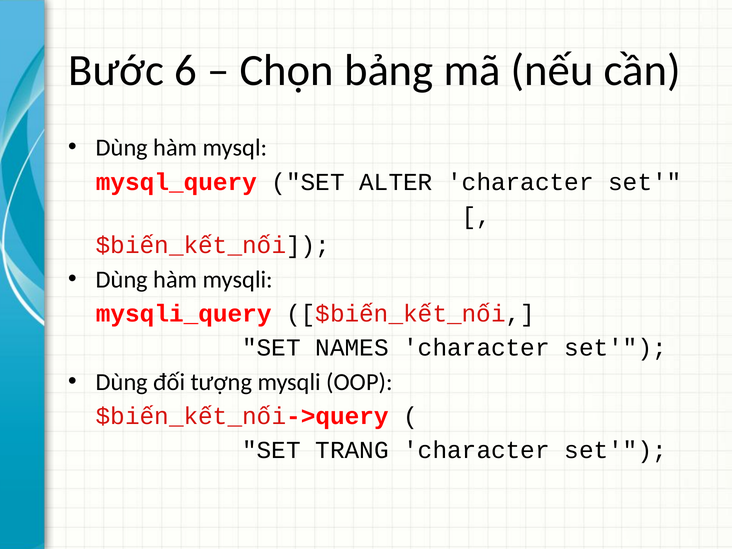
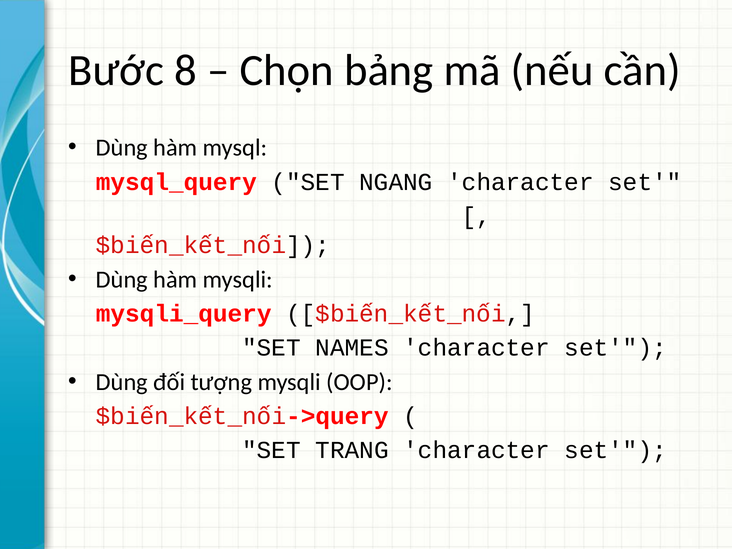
6: 6 -> 8 (186, 70)
ALTER: ALTER -> NGANG (396, 182)
